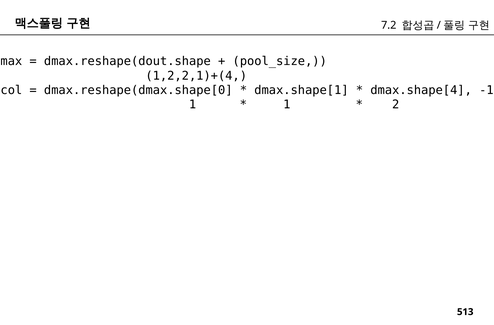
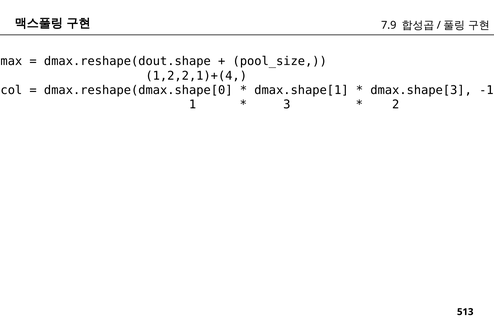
7.2: 7.2 -> 7.9 (389, 25)
dmax.shape[4: dmax.shape[4 -> dmax.shape[3 (421, 90)
1: 1 -> 3 (287, 105)
